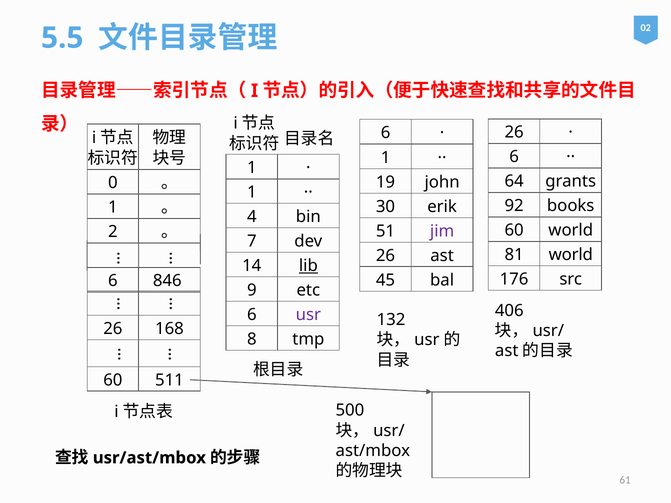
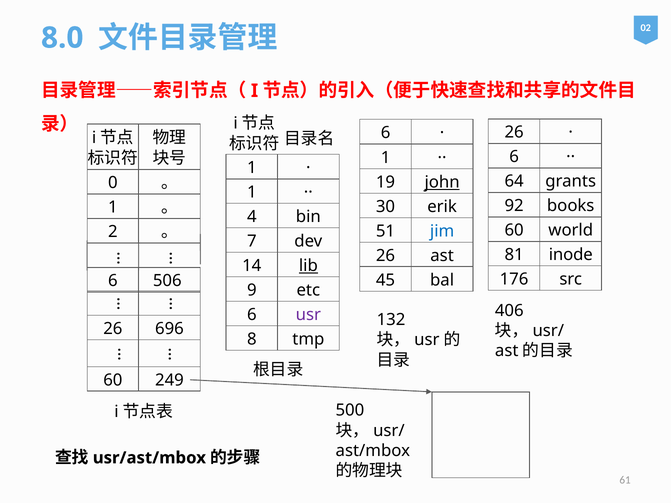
5.5: 5.5 -> 8.0 (62, 38)
john underline: none -> present (442, 182)
jim colour: purple -> blue (442, 231)
81 world: world -> inode (571, 255)
846: 846 -> 506 (167, 281)
168: 168 -> 696 (169, 329)
511: 511 -> 249 (169, 380)
